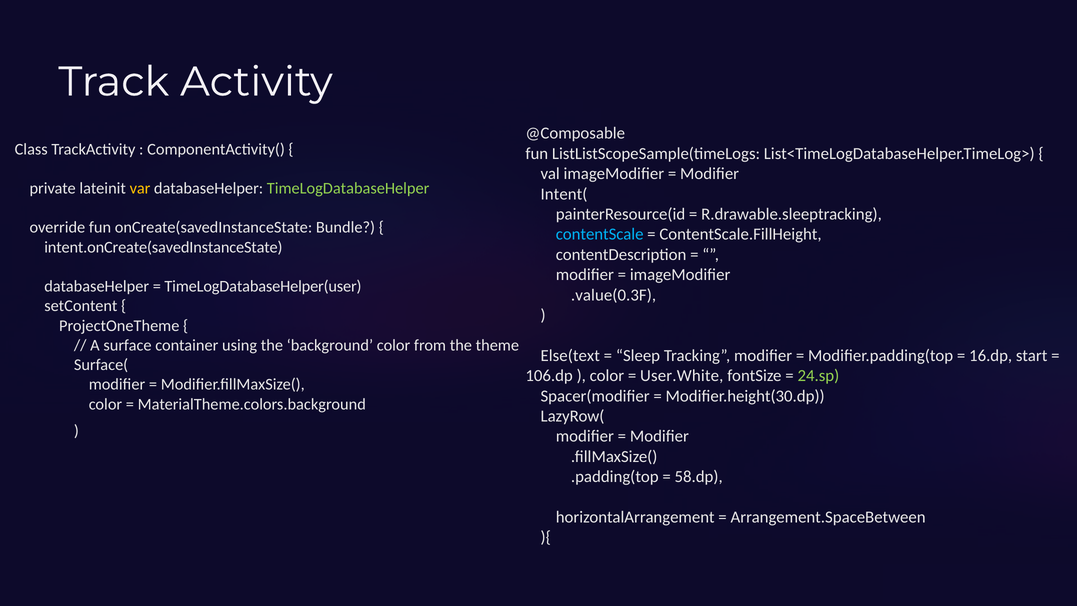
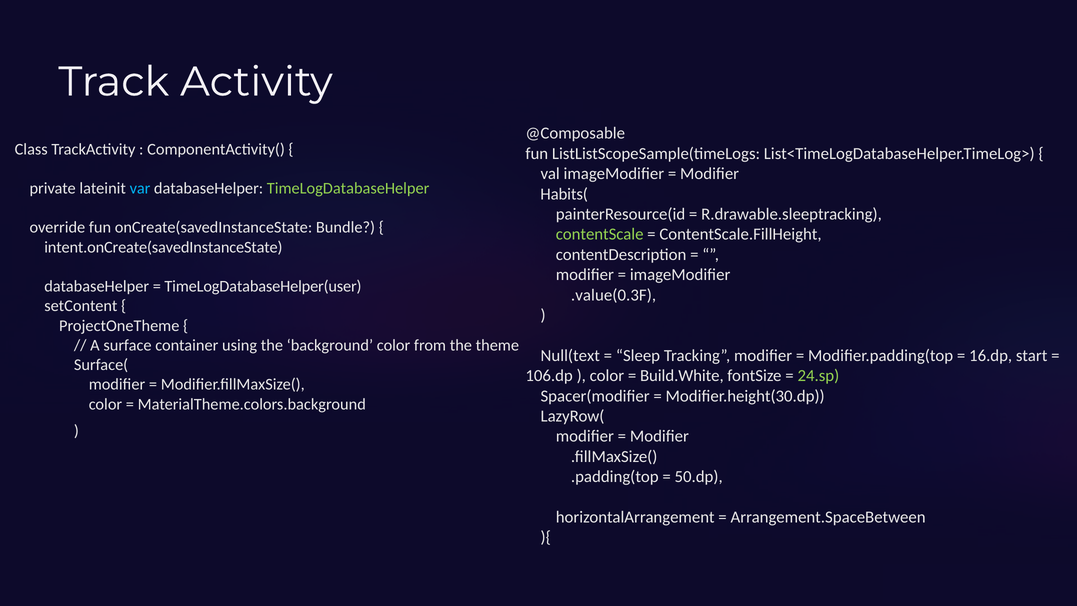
var colour: yellow -> light blue (140, 188)
Intent(: Intent( -> Habits( (564, 194)
contentScale colour: light blue -> light green (600, 234)
Else(text: Else(text -> Null(text (570, 355)
User.White: User.White -> Build.White (682, 376)
58.dp: 58.dp -> 50.dp (699, 477)
